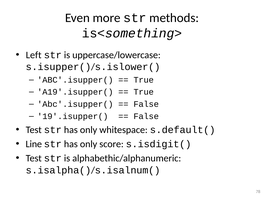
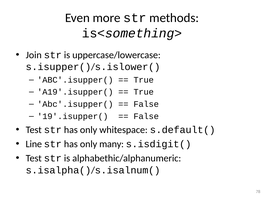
Left: Left -> Join (34, 55)
score: score -> many (112, 144)
